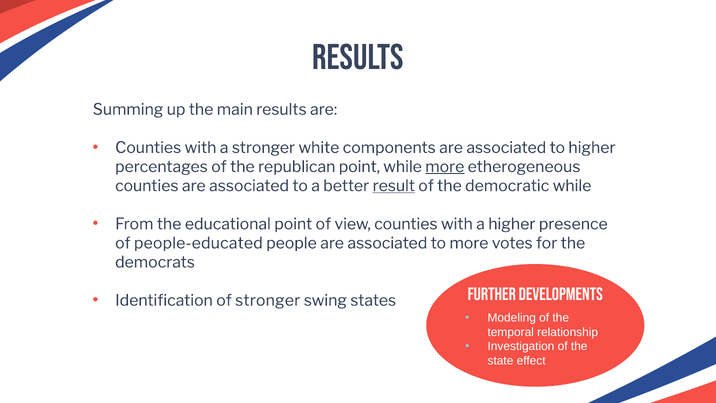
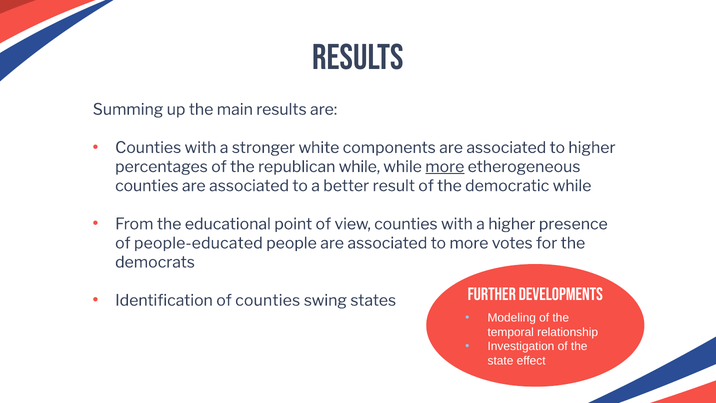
republican point: point -> while (359, 167)
result underline: present -> none (394, 186)
of stronger: stronger -> counties (268, 300)
